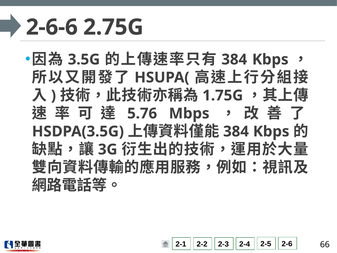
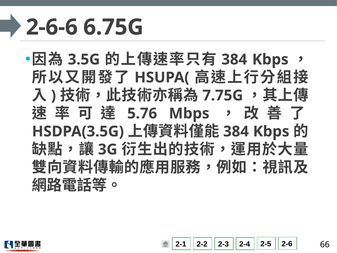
2.75G: 2.75G -> 6.75G (113, 27)
1.75G: 1.75G -> 7.75G (223, 95)
